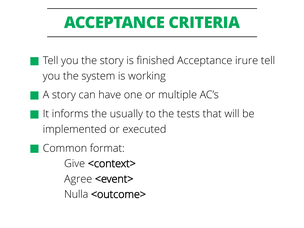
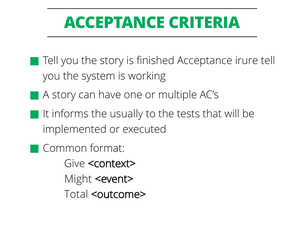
Agree: Agree -> Might (78, 179)
Nulla: Nulla -> Total (76, 194)
